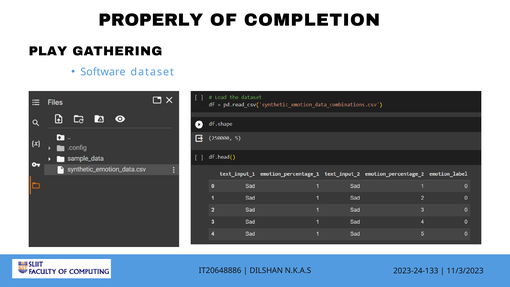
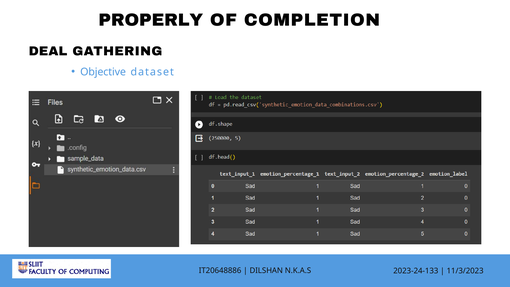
PLAY: PLAY -> DEAL (48, 51)
Software: Software -> Objective (103, 72)
